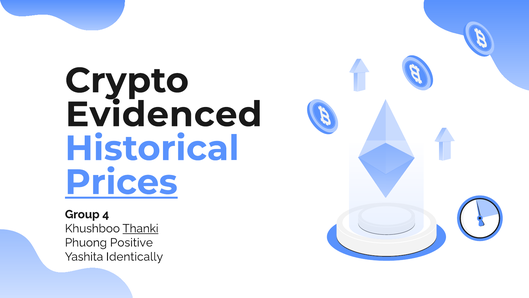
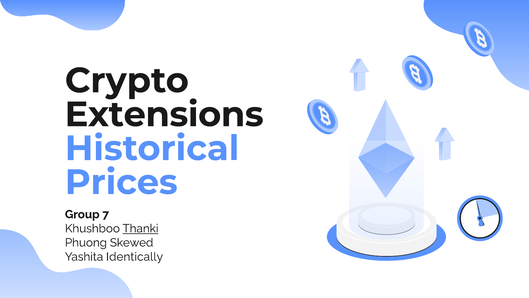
Evidenced: Evidenced -> Extensions (164, 114)
Prices underline: present -> none (121, 182)
4: 4 -> 7 (106, 214)
Positive: Positive -> Skewed (132, 242)
